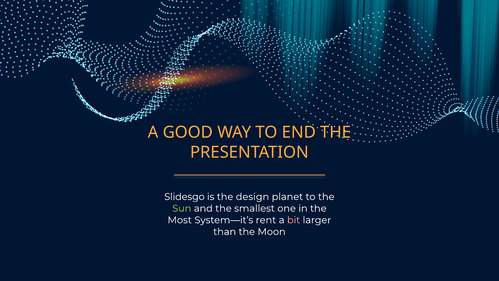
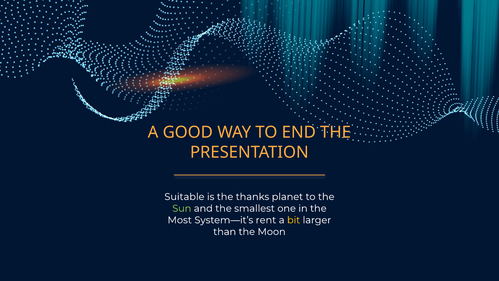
Slidesgo: Slidesgo -> Suitable (184, 197)
design: design -> thanks (252, 197)
bit colour: pink -> yellow (294, 220)
